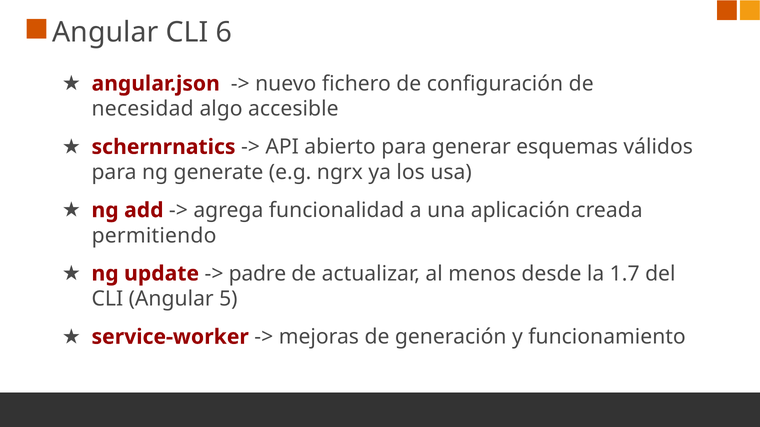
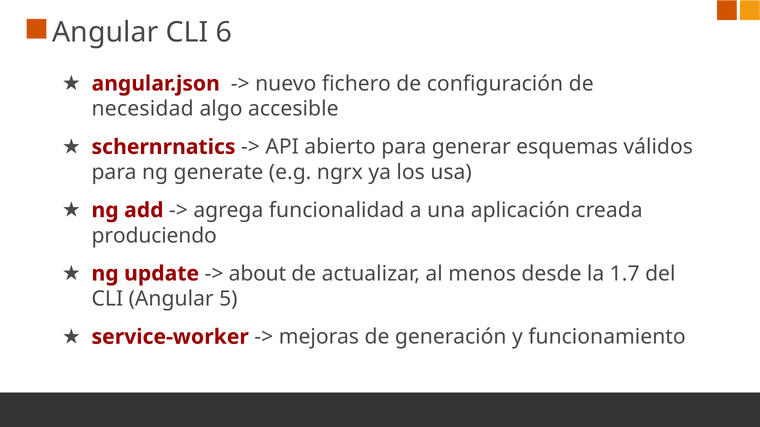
permitiendo: permitiendo -> produciendo (154, 236)
padre: padre -> about (257, 274)
